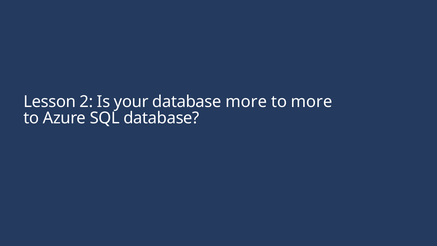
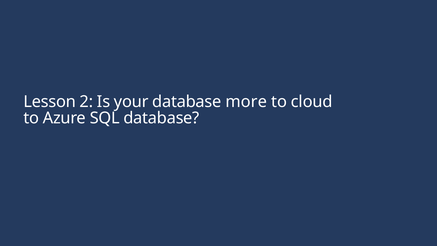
to more: more -> cloud (312, 102)
